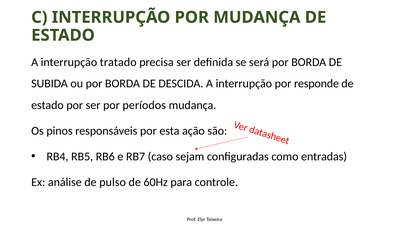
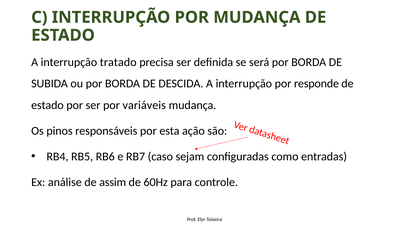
períodos: períodos -> variáveis (144, 105)
pulso: pulso -> assim (113, 182)
